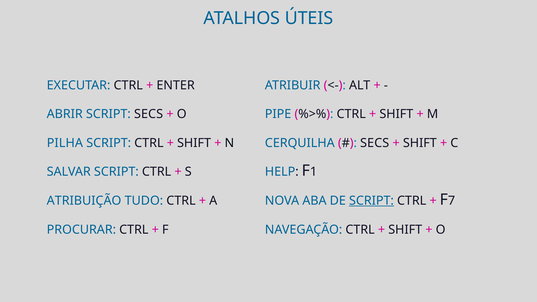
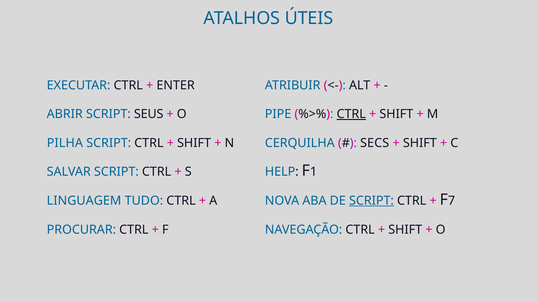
SCRIPT SECS: SECS -> SEUS (149, 114)
CTRL underline: none -> present (351, 114)
ATRIBUIÇÃO: ATRIBUIÇÃO -> LINGUAGEM (84, 201)
